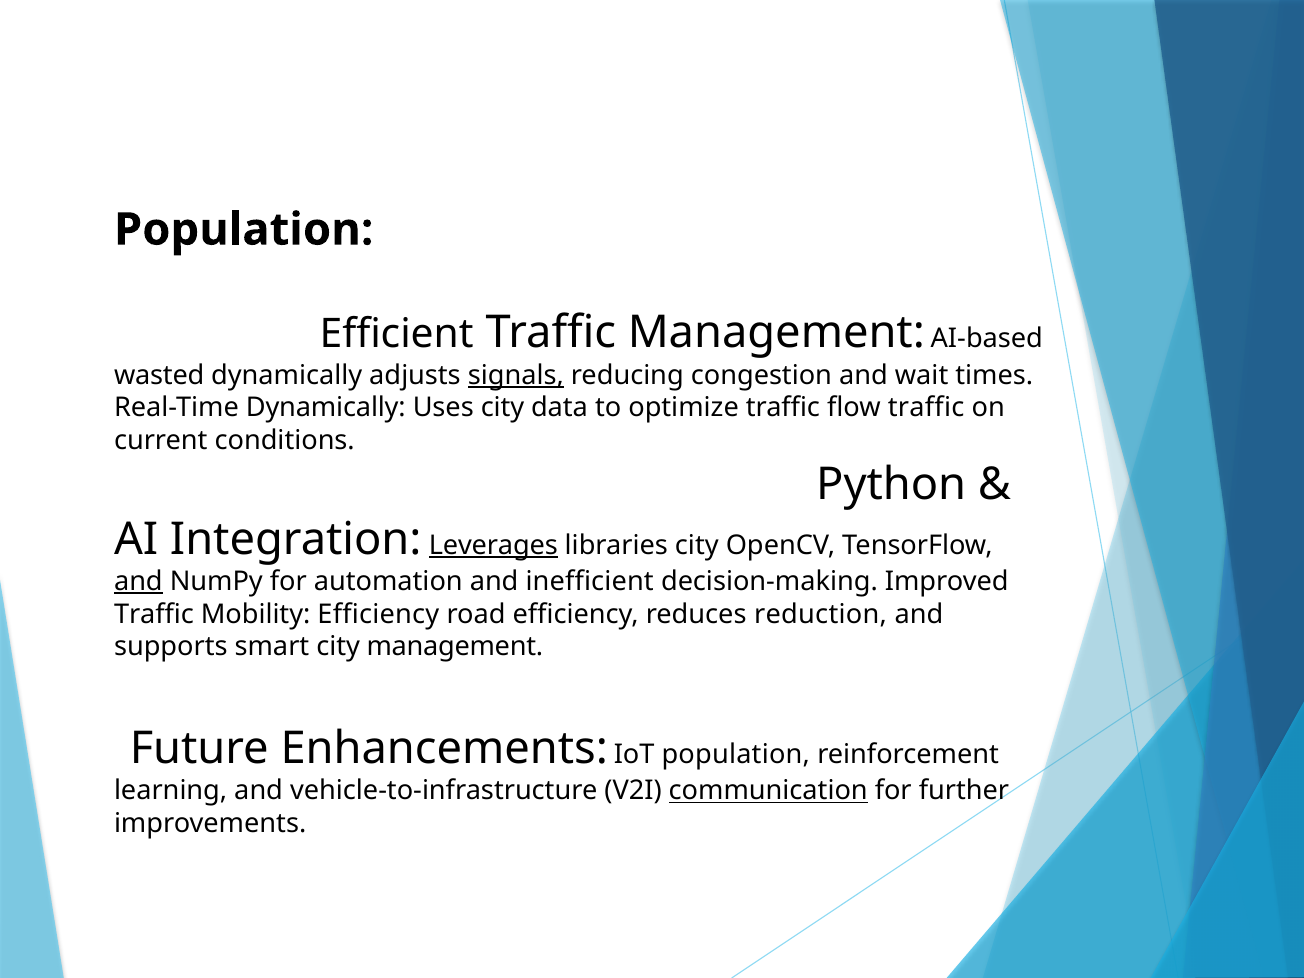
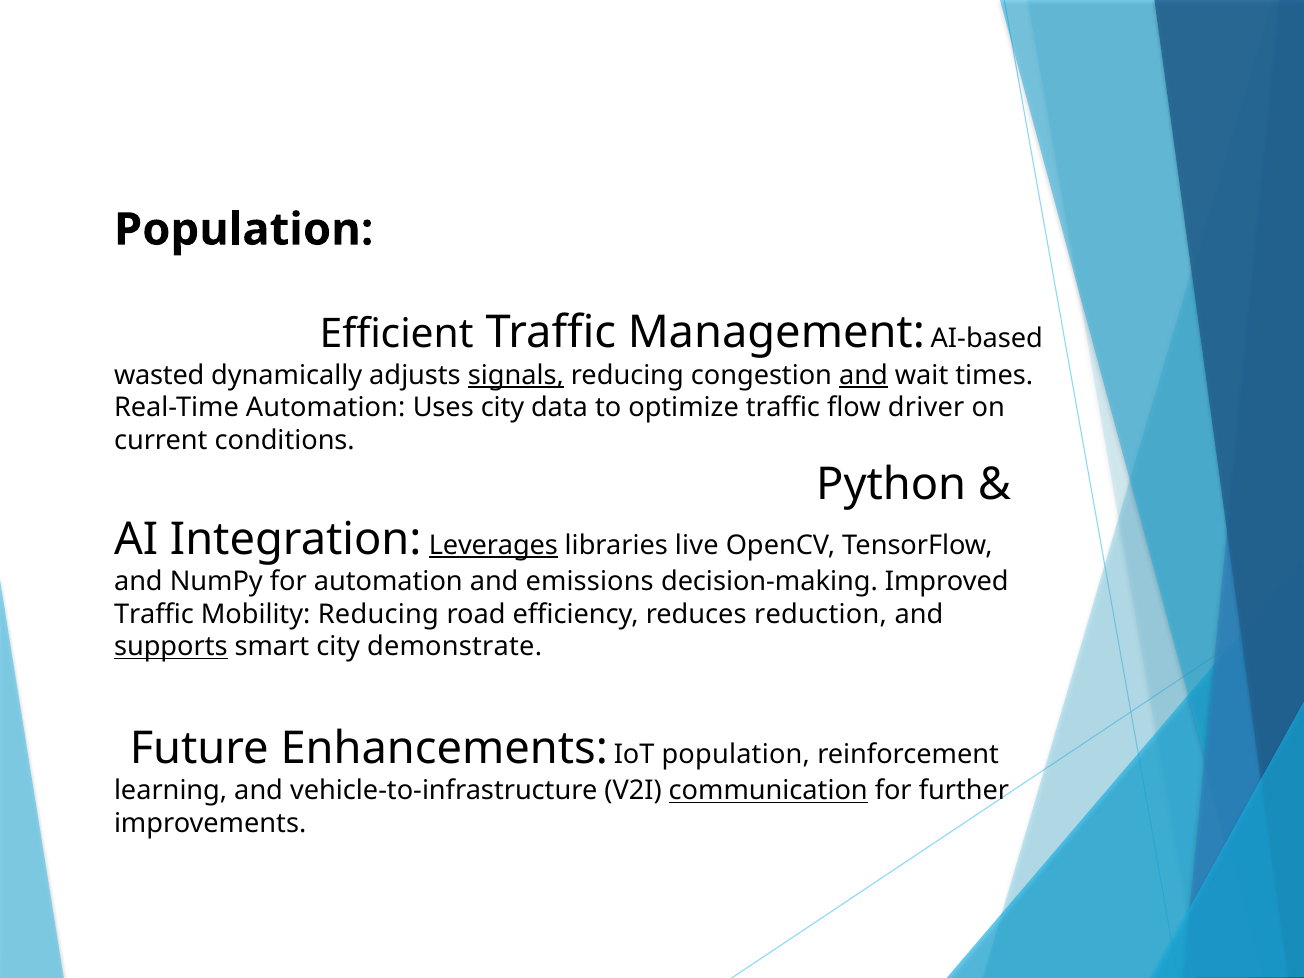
and underline: none -> present (863, 375)
Real-Time Dynamically: Dynamically -> Automation (326, 408)
flow traffic: traffic -> driver (926, 408)
libraries city: city -> live (697, 545)
and underline: present -> none (138, 582)
inefficient: inefficient -> emissions (590, 582)
Mobility Efficiency: Efficiency -> Reducing (378, 614)
supports underline: none -> present (171, 647)
city management: management -> demonstrate (455, 647)
